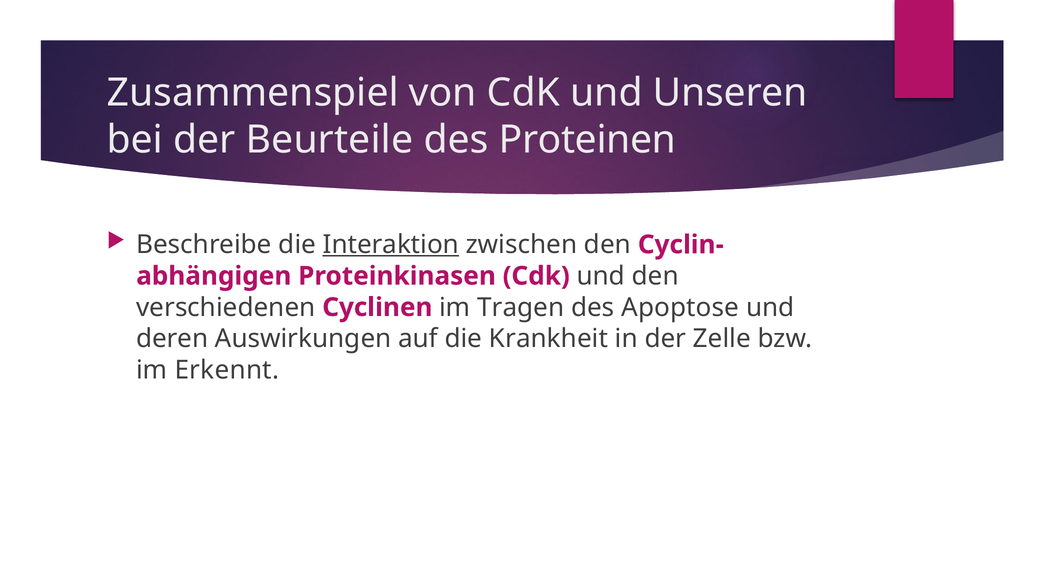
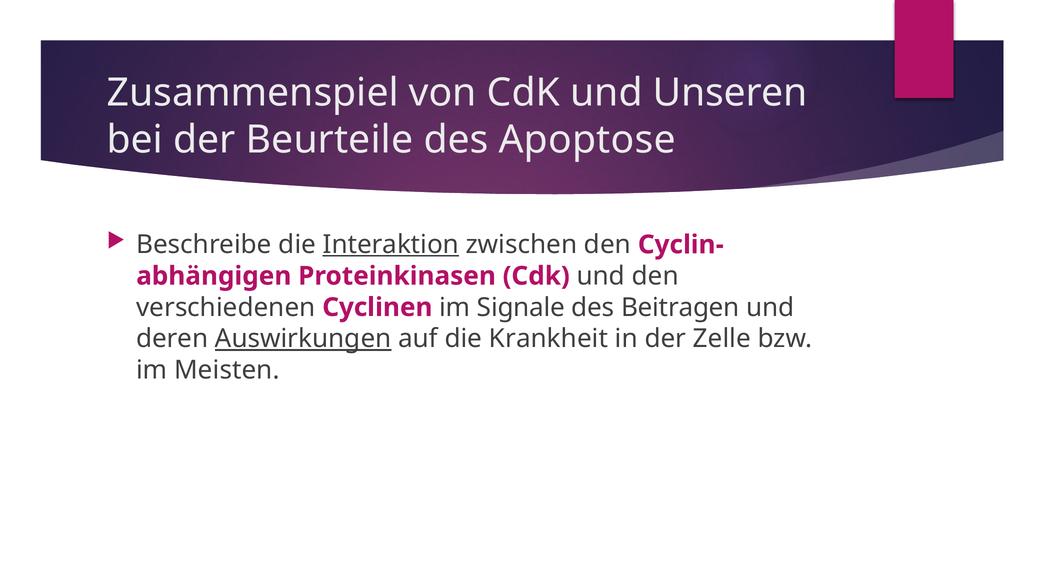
Proteinen: Proteinen -> Apoptose (587, 140)
Tragen: Tragen -> Signale (521, 307)
Apoptose: Apoptose -> Beitragen (680, 307)
Auswirkungen underline: none -> present (303, 339)
Erkennt: Erkennt -> Meisten (227, 370)
